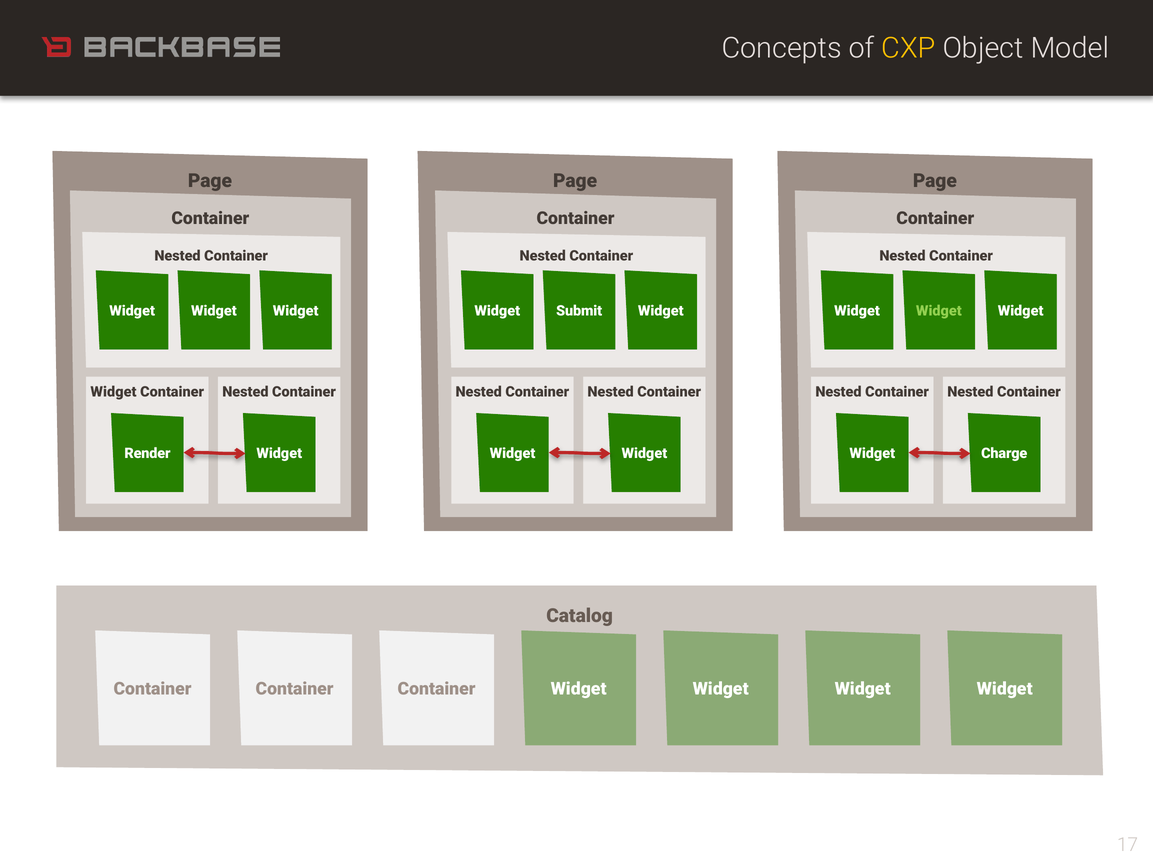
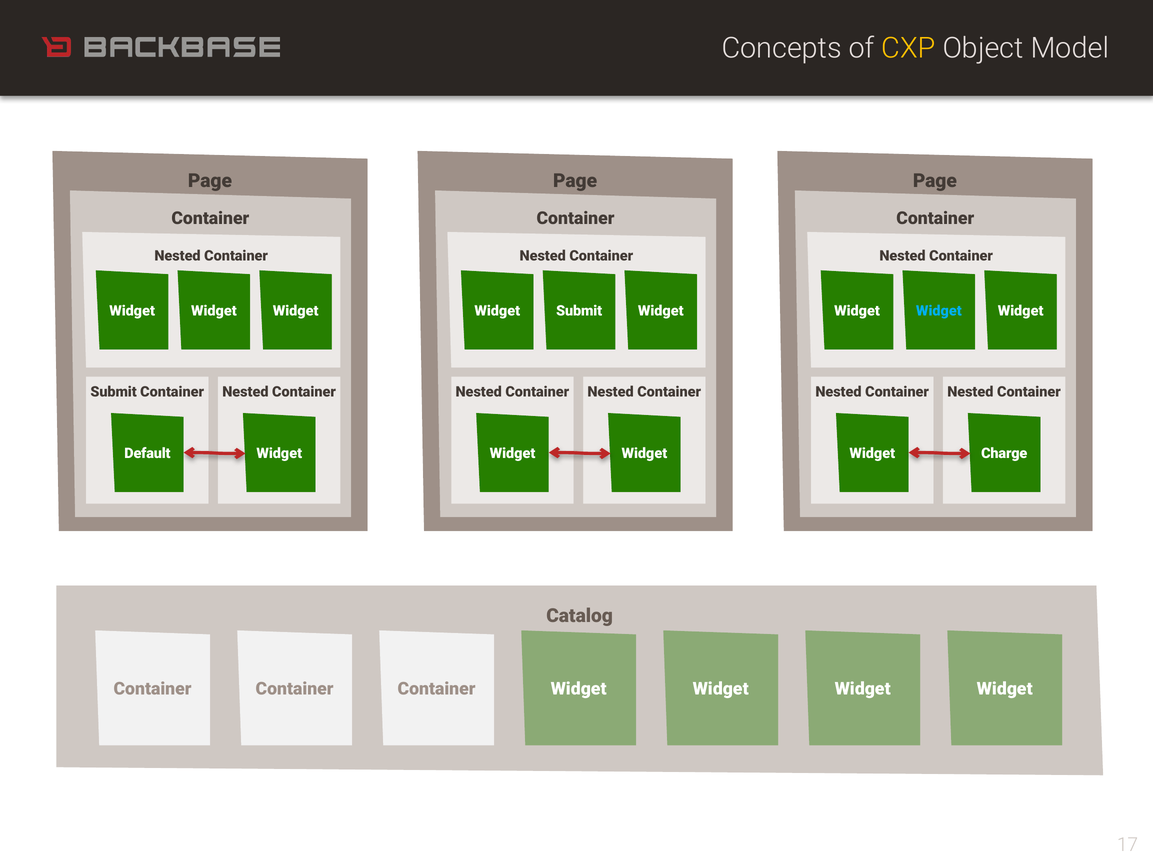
Widget colour: light green -> light blue (939, 311)
Widget: Widget -> Submit (114, 392)
Render: Render -> Default (147, 453)
